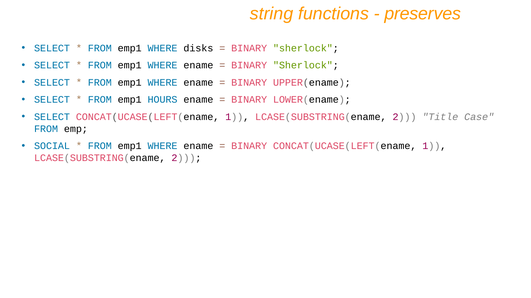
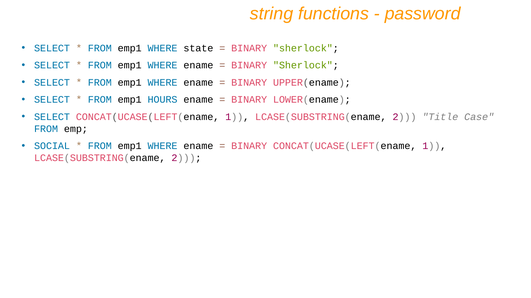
preserves: preserves -> password (423, 14)
disks: disks -> state (198, 48)
